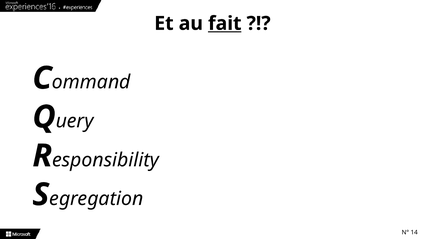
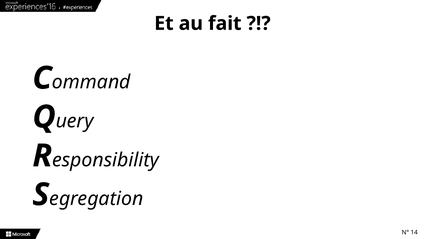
fait underline: present -> none (225, 23)
